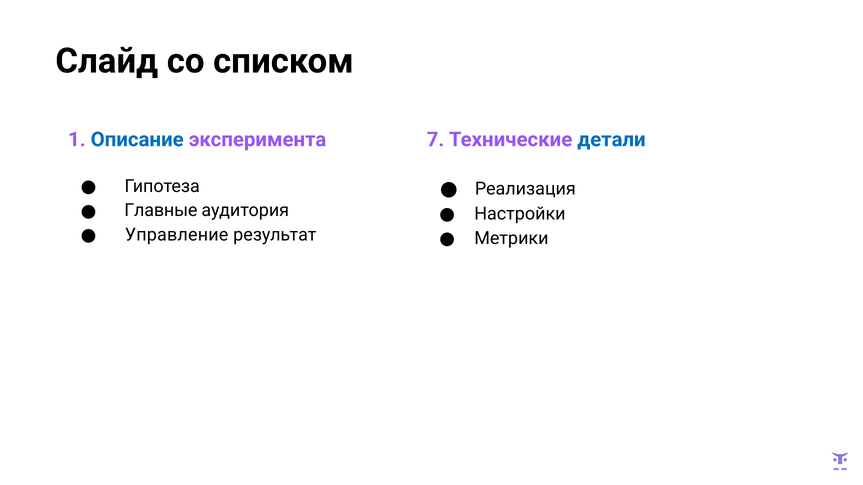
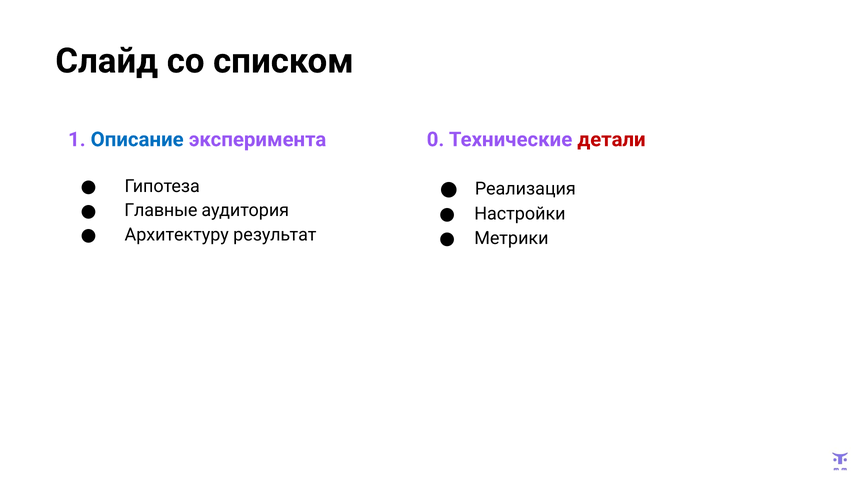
7: 7 -> 0 (436, 140)
детали colour: blue -> red (611, 140)
Управление: Управление -> Архитектуру (177, 235)
